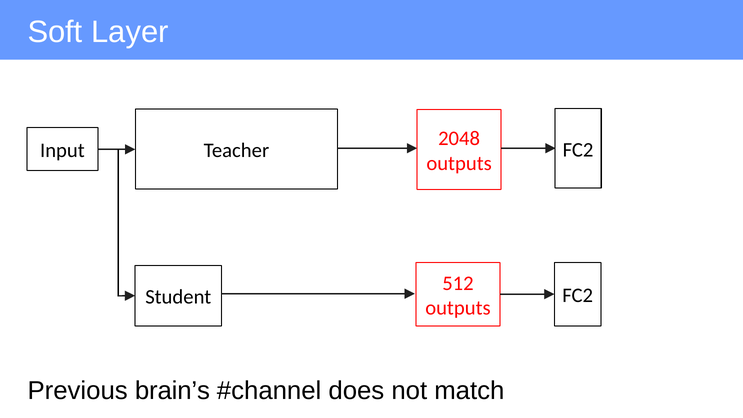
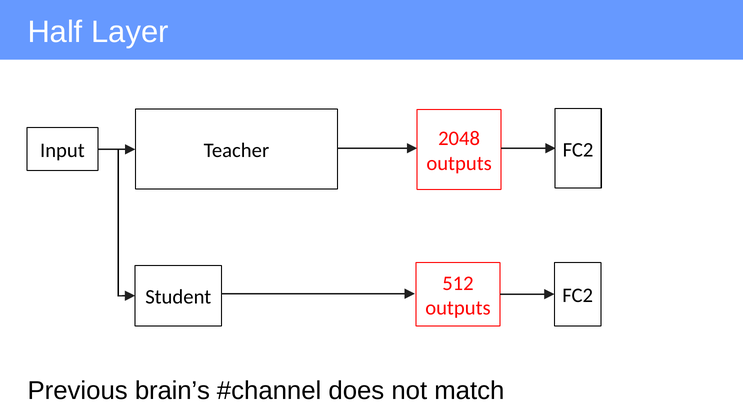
Soft: Soft -> Half (55, 32)
